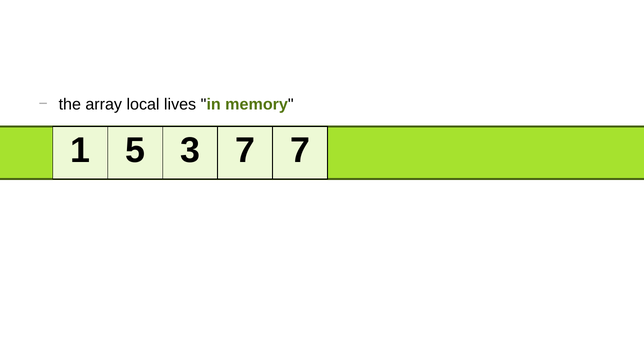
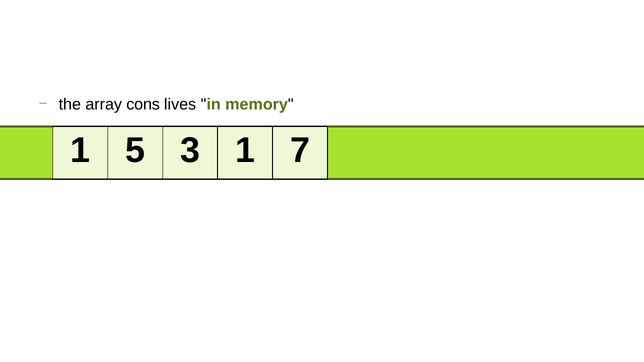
local: local -> cons (143, 104)
3 7: 7 -> 1 (245, 150)
